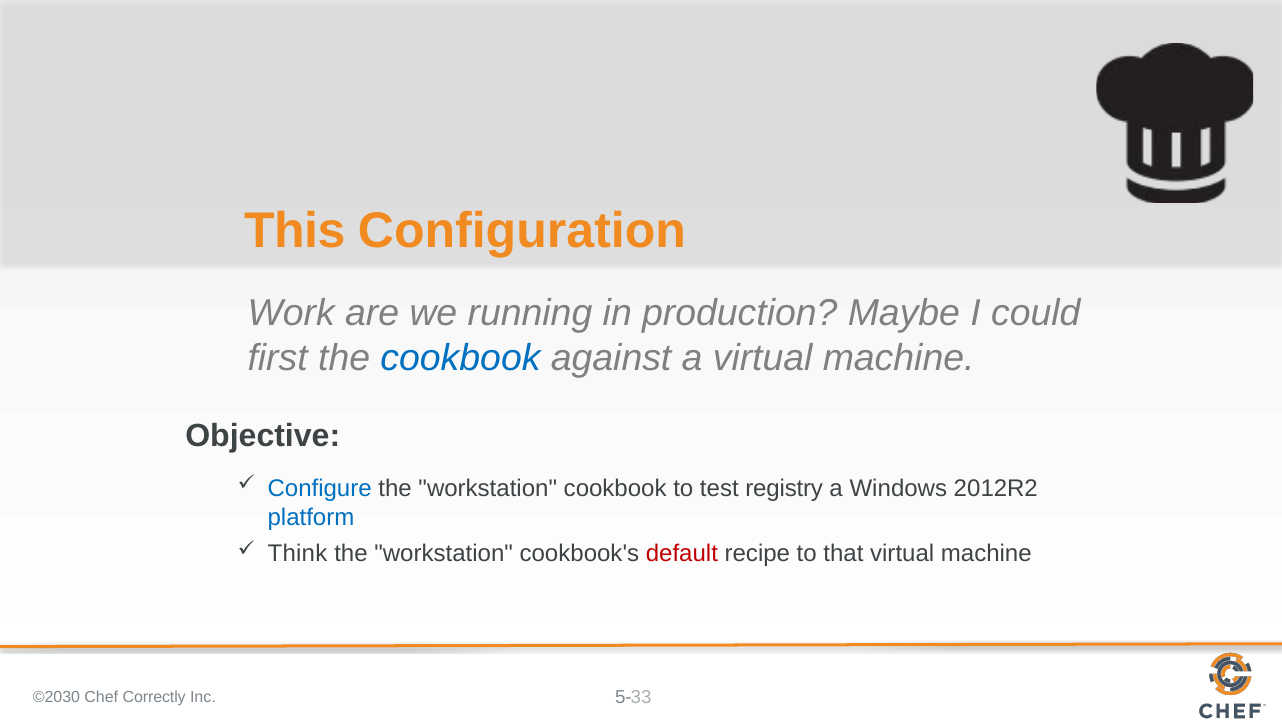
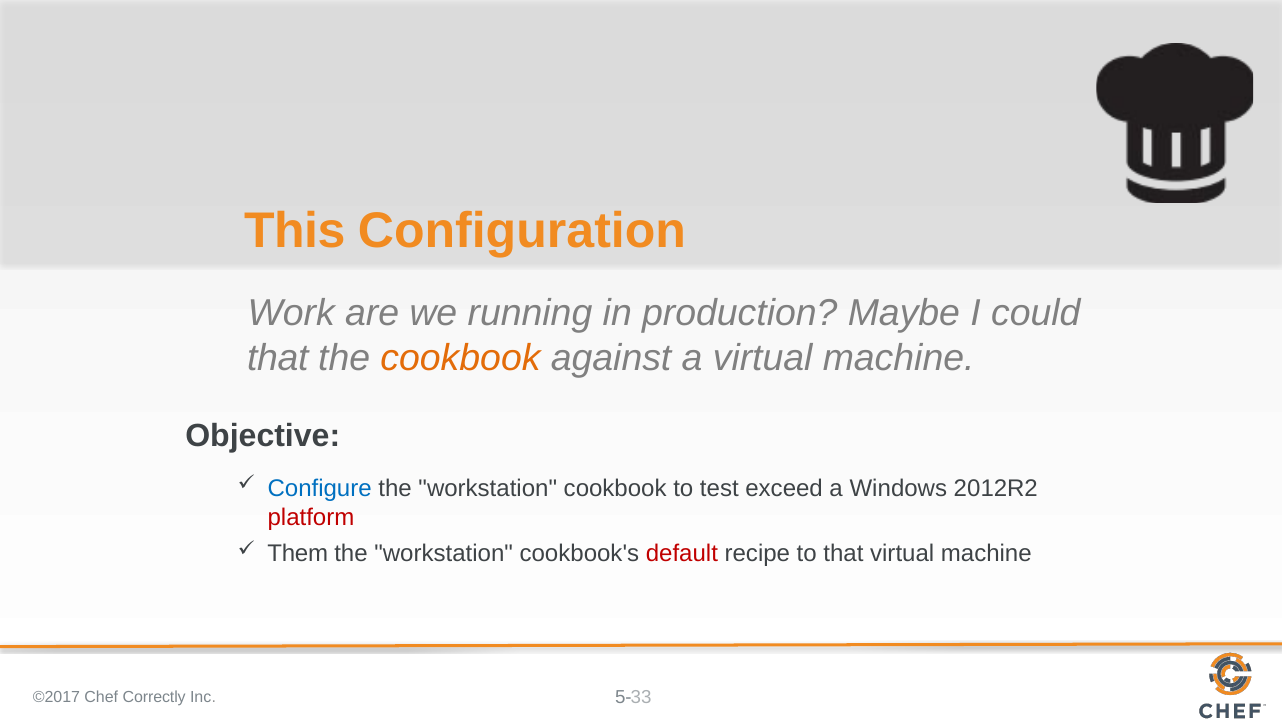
first: first -> that (278, 358)
cookbook colour: blue -> orange (460, 358)
registry: registry -> exceed (784, 488)
platform colour: blue -> red (311, 517)
Think: Think -> Them (298, 554)
©2030: ©2030 -> ©2017 (56, 698)
